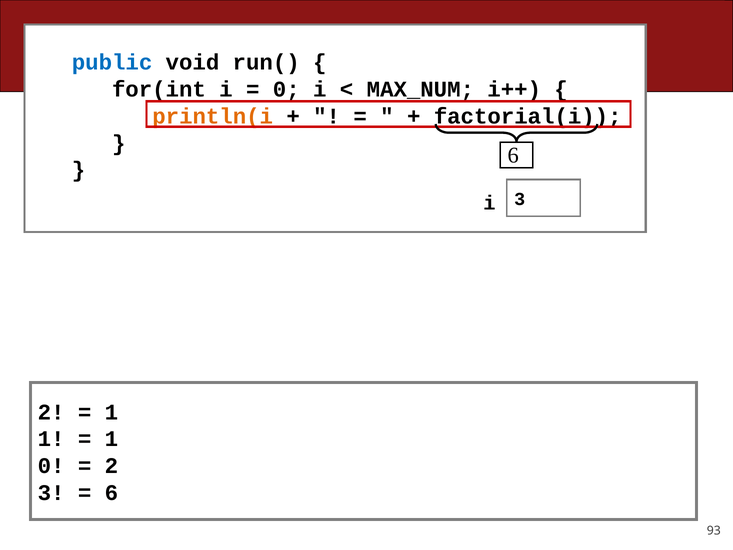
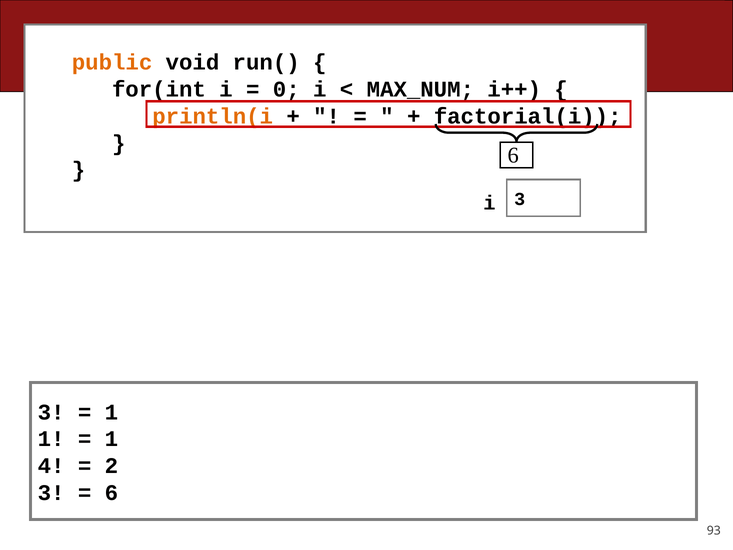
public colour: blue -> orange (112, 63)
2: 2 -> 3 (51, 412)
0: 0 -> 4 (51, 466)
